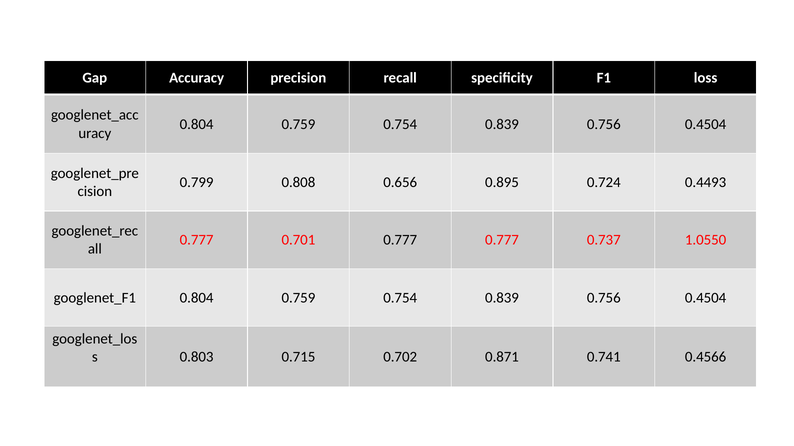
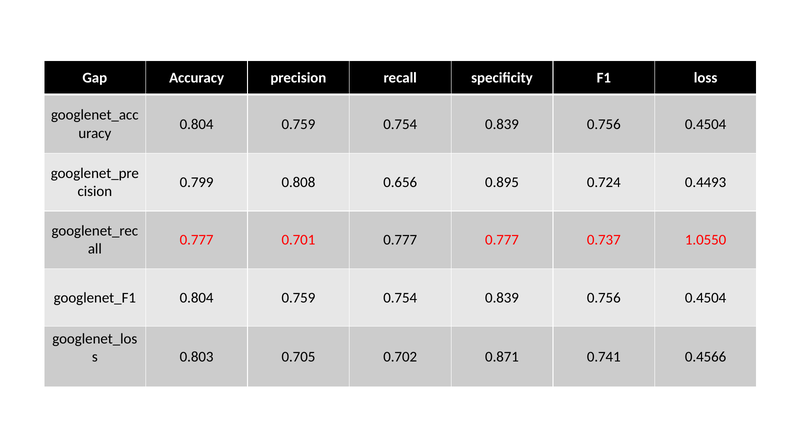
0.715: 0.715 -> 0.705 (298, 357)
